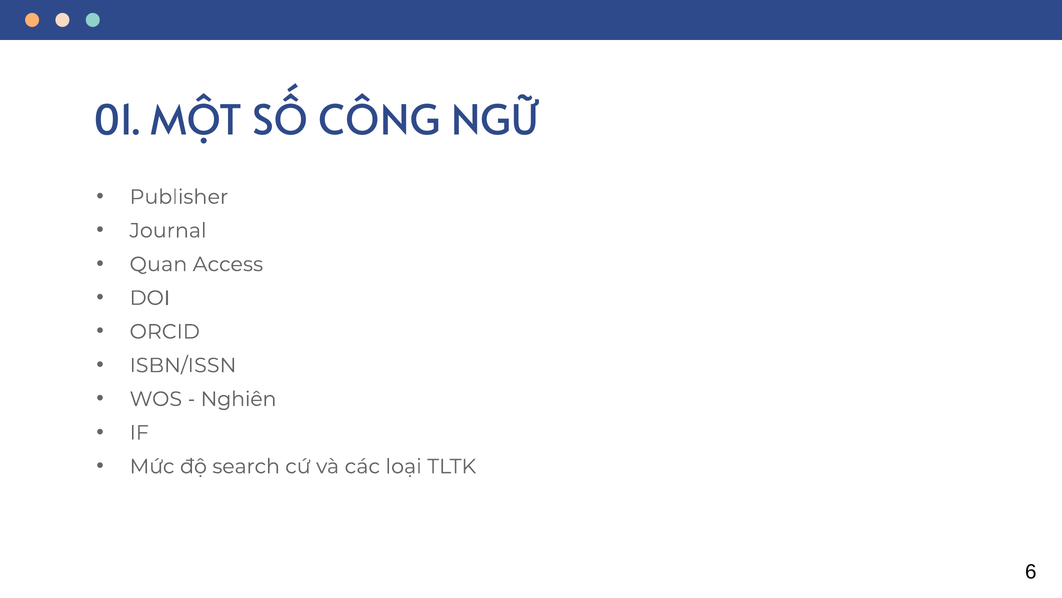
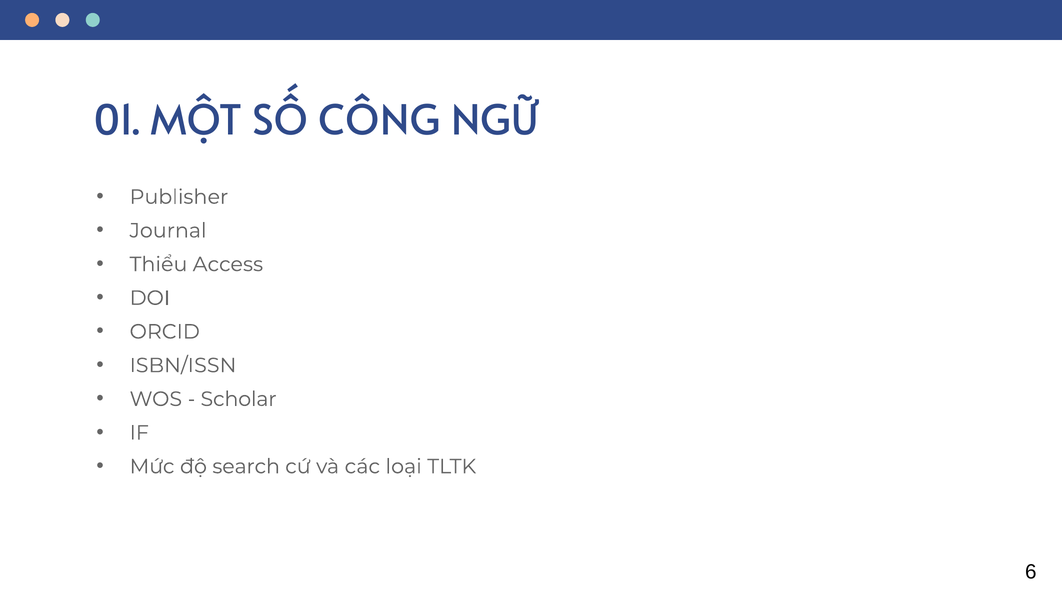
Quan: Quan -> Thiểu (158, 264)
Nghiên: Nghiên -> Scholar (239, 399)
